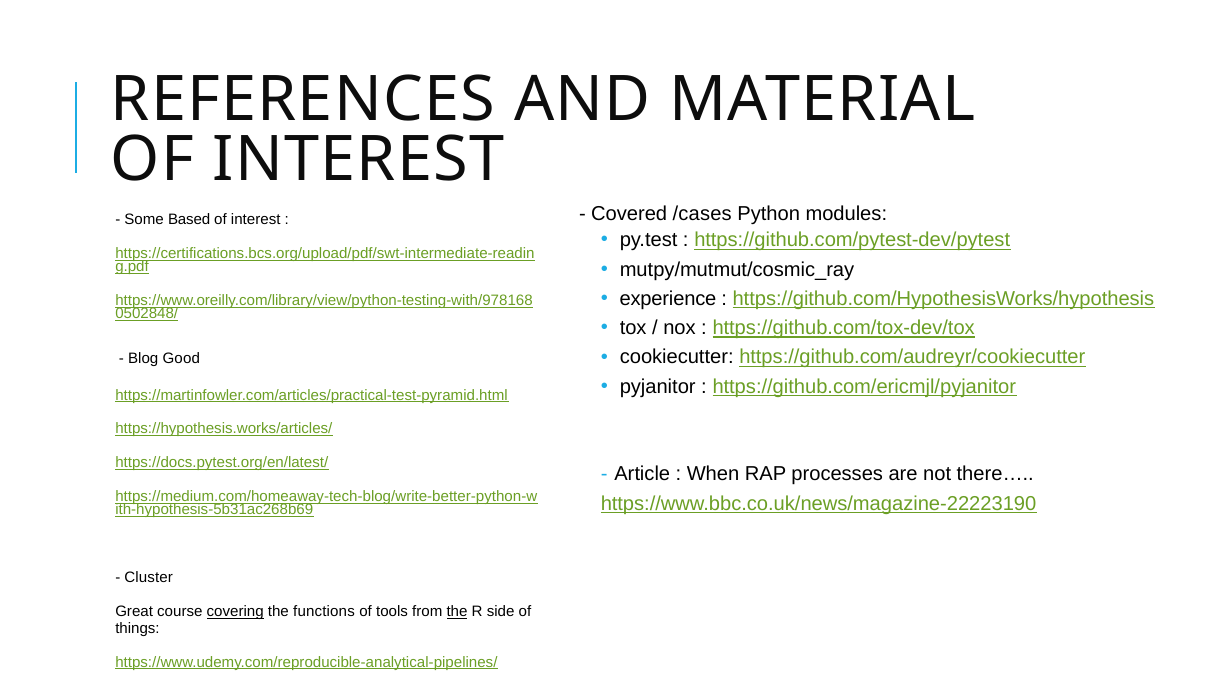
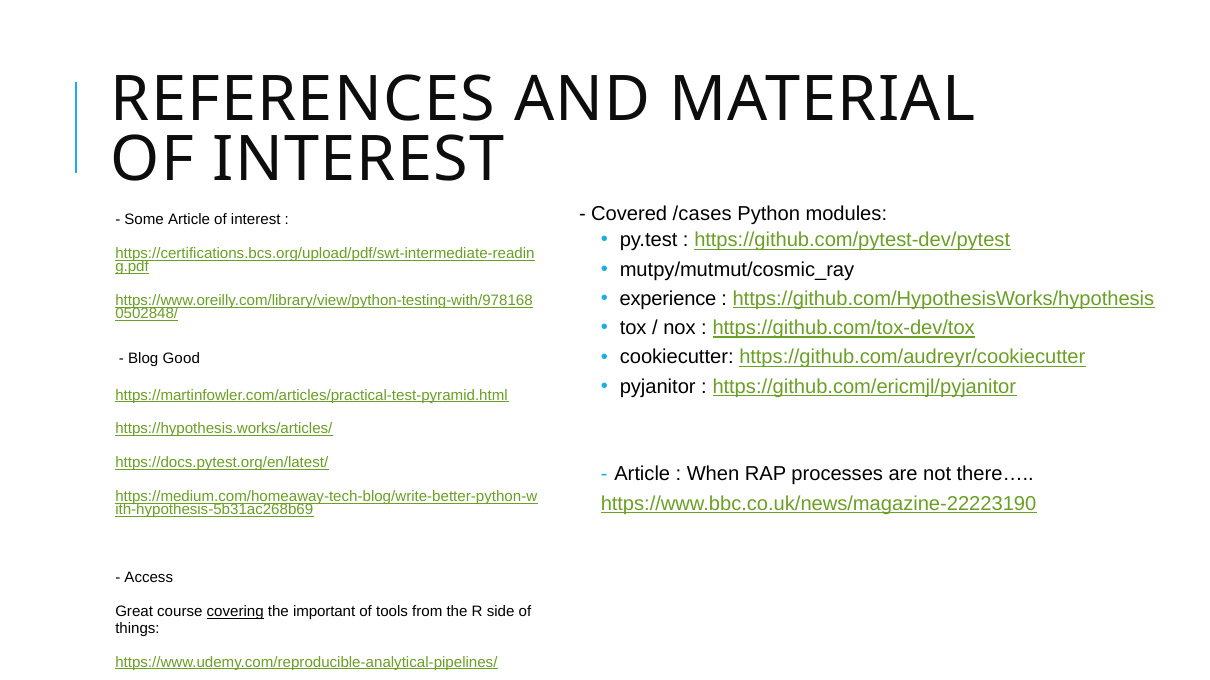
Some Based: Based -> Article (189, 220)
Cluster: Cluster -> Access (149, 578)
functions: functions -> important (324, 612)
the underline: present -> none (457, 612)
